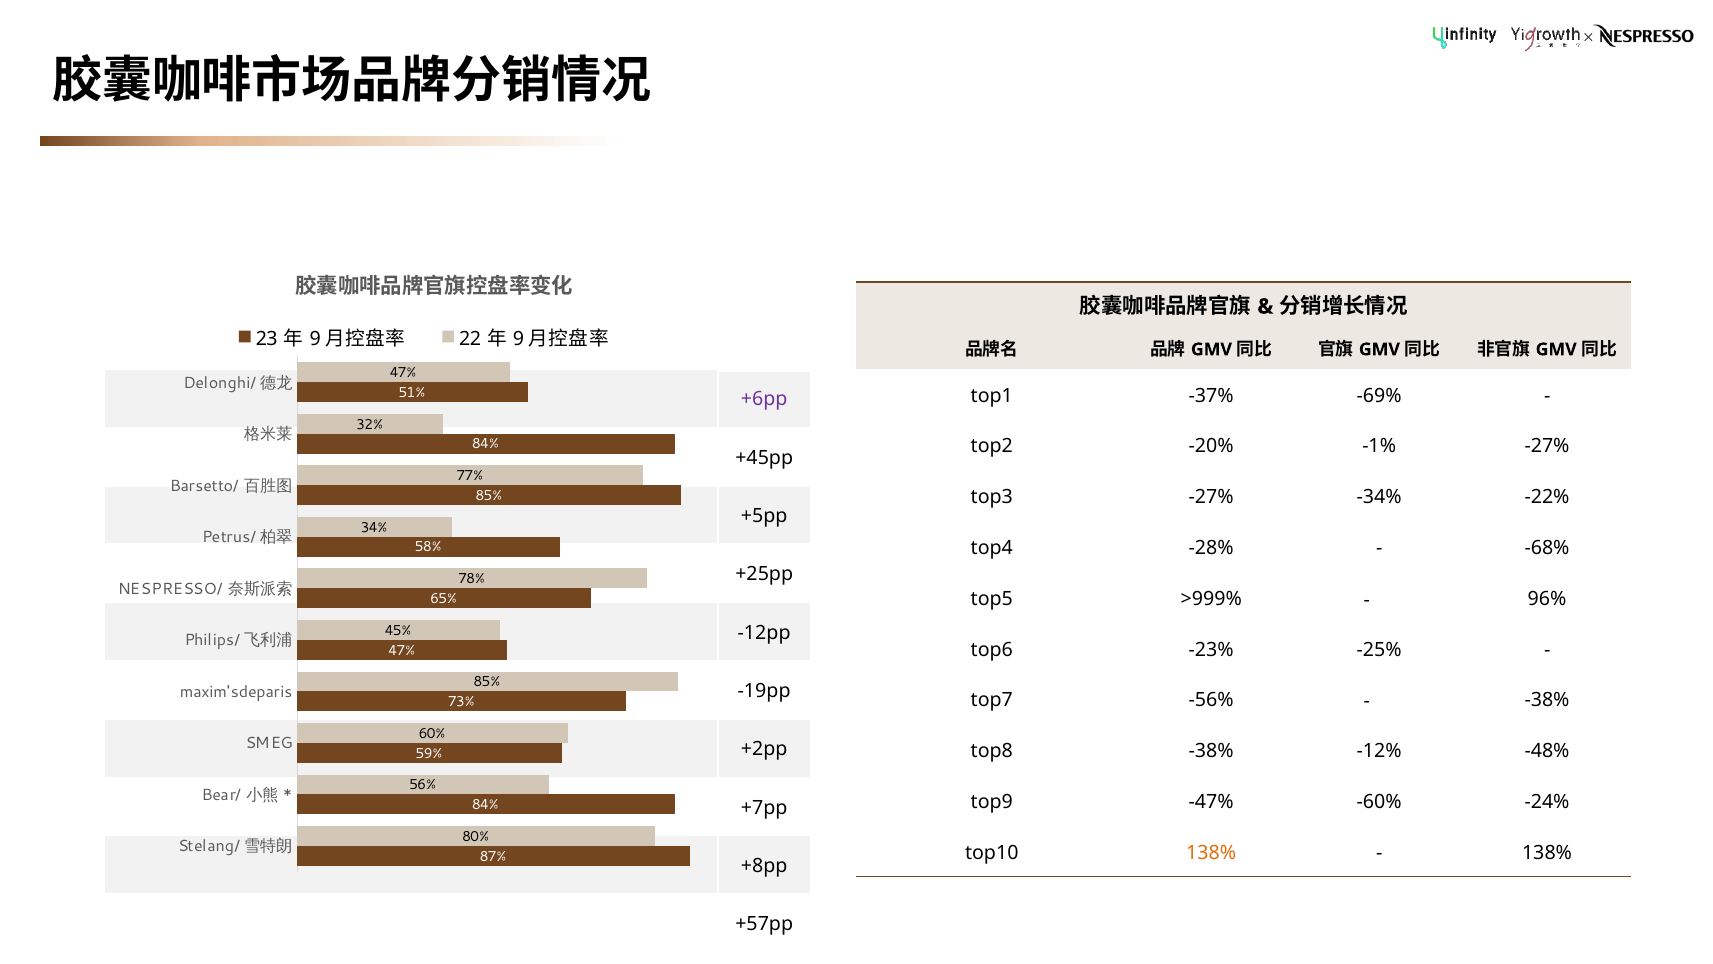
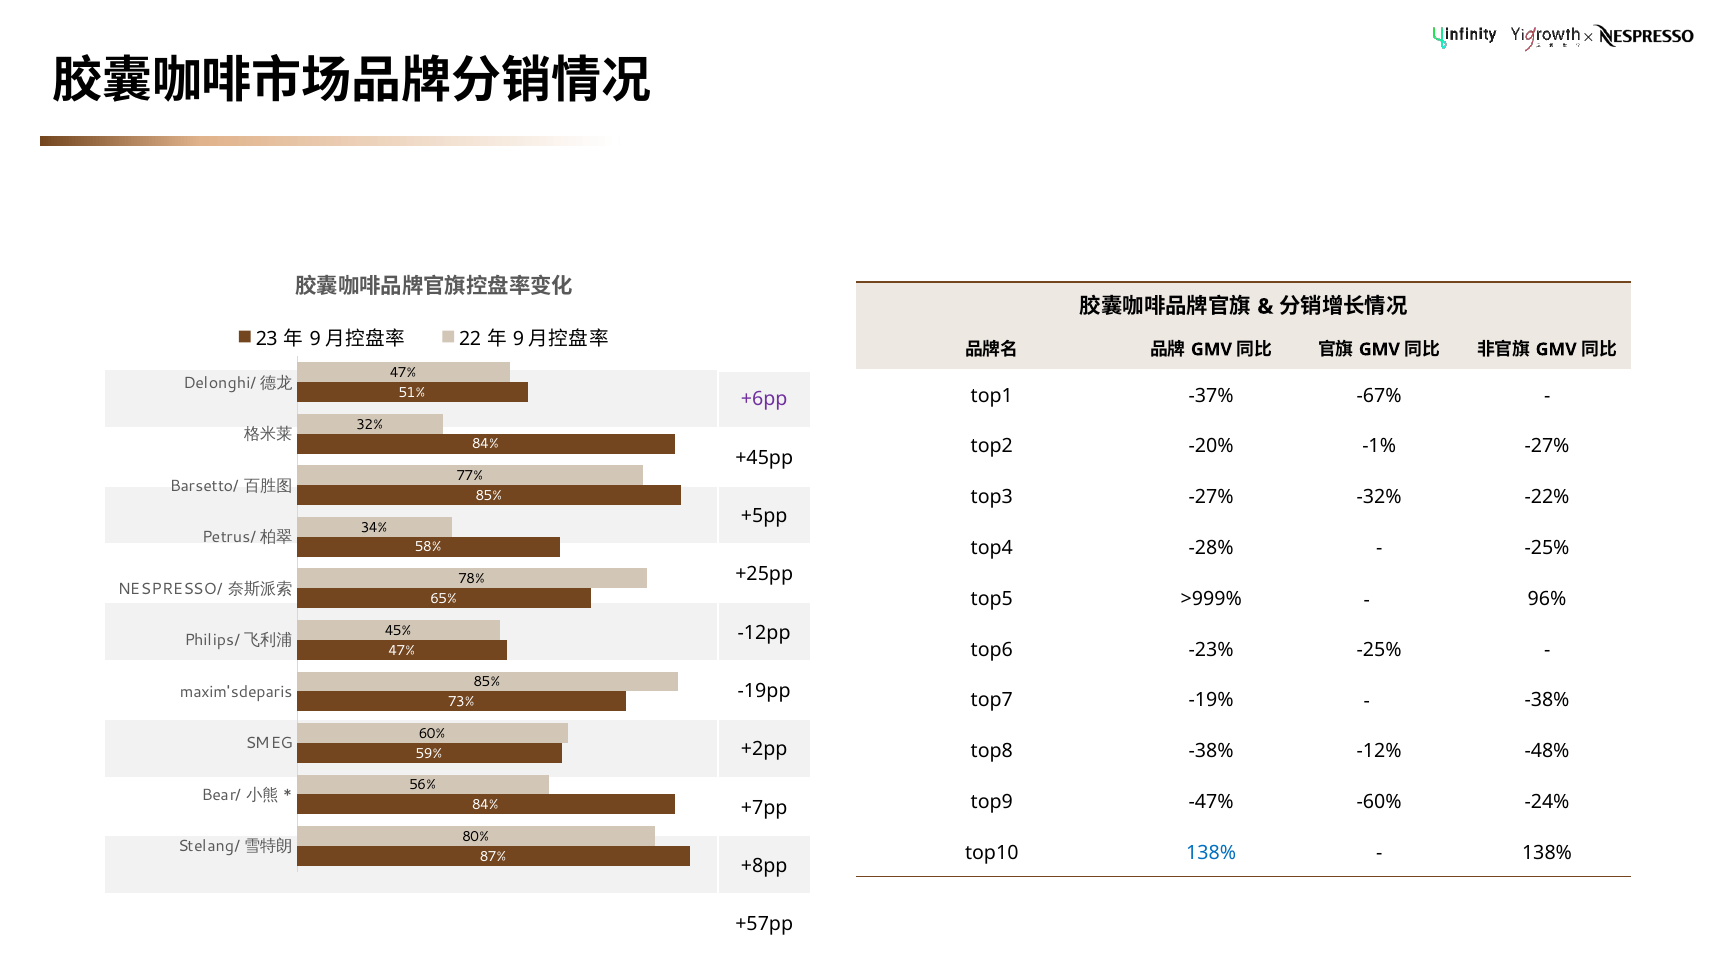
-69%: -69% -> -67% (1379, 395)
-34%: -34% -> -32% (1379, 497)
-68%: -68% -> -25% (1547, 548)
-56%: -56% -> -19% (1211, 700)
138% colour: orange -> blue (1211, 852)
